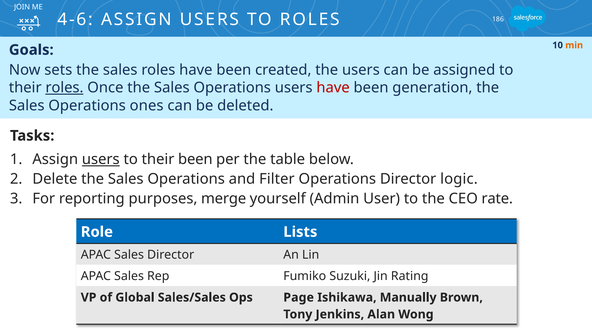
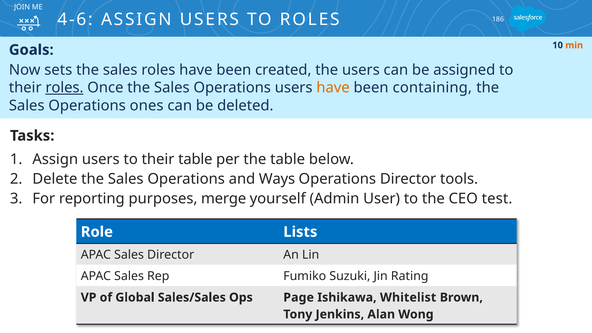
have colour: red -> orange (333, 88)
generation: generation -> containing (432, 88)
users underline: present -> none (101, 159)
their been: been -> table (195, 159)
Filter: Filter -> Ways (277, 179)
logic: logic -> tools (459, 179)
rate: rate -> test (497, 199)
Manually: Manually -> Whitelist (408, 297)
